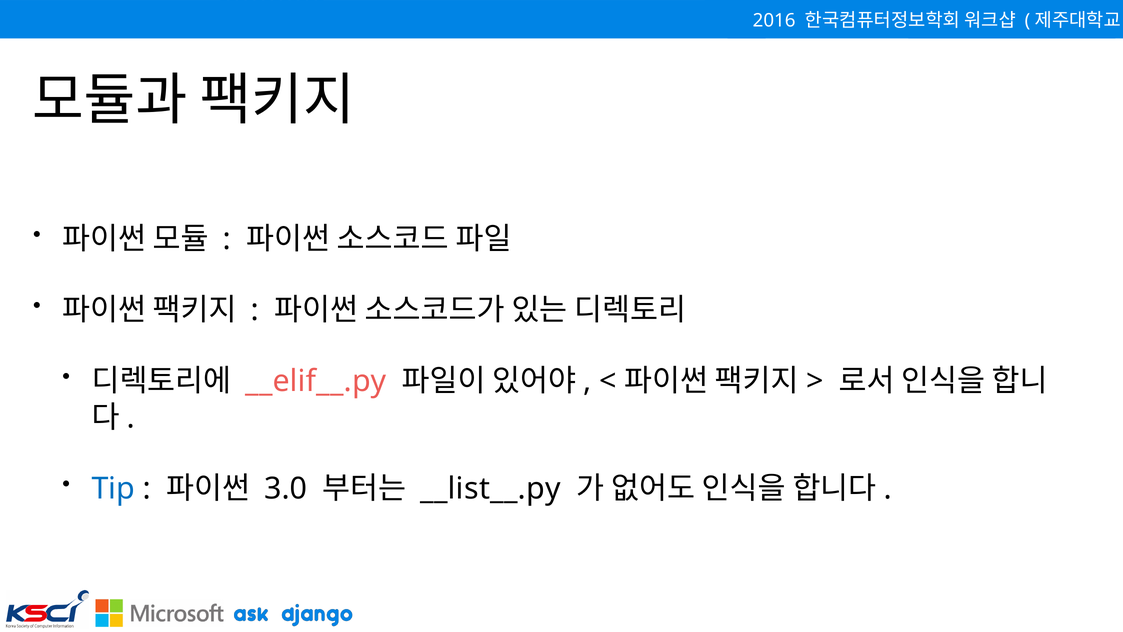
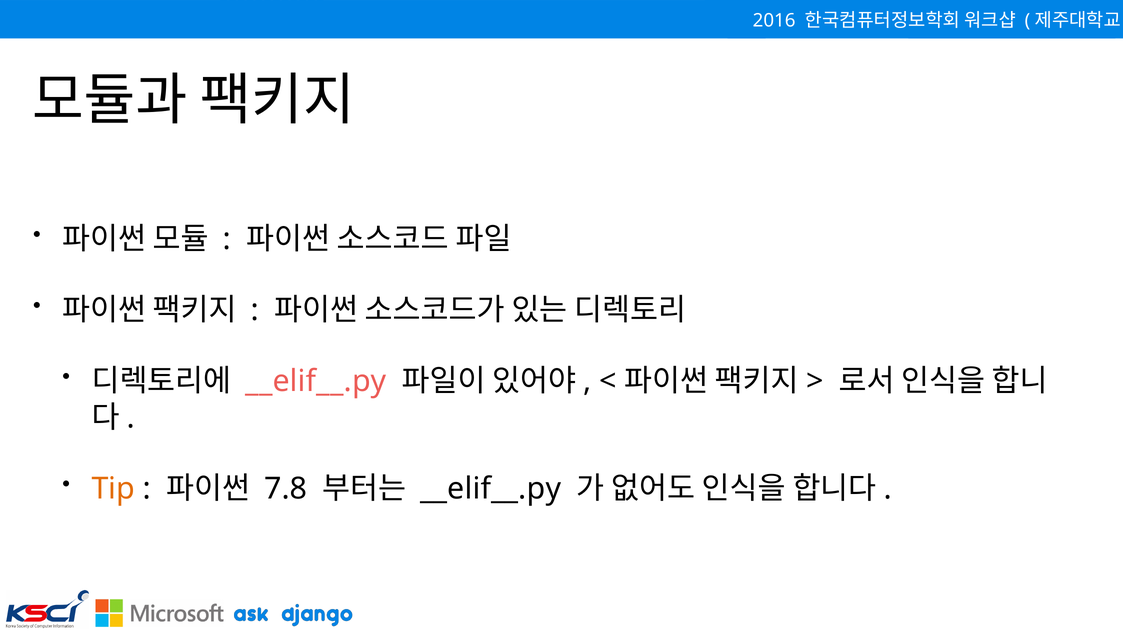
Tip colour: blue -> orange (113, 488)
3.0: 3.0 -> 7.8 (286, 488)
__list__.py: __list__.py -> __elif__.py (491, 488)
